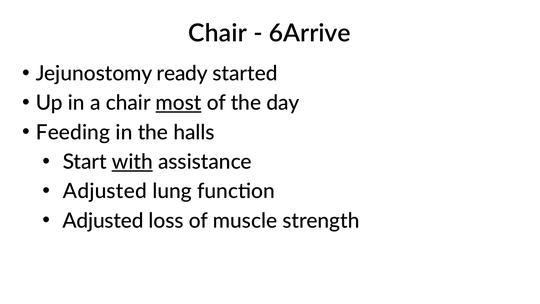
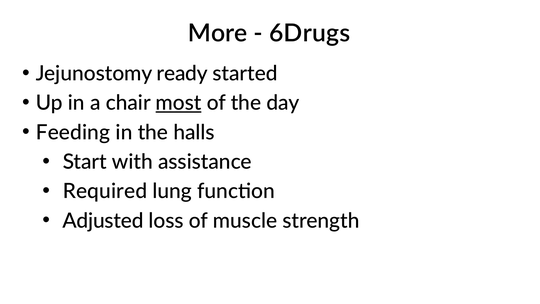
Chair: Chair -> More (218, 33)
6Arrive: 6Arrive -> 6Drugs (310, 33)
with underline: present -> none (132, 162)
Adjusted: Adjusted -> Required (105, 191)
